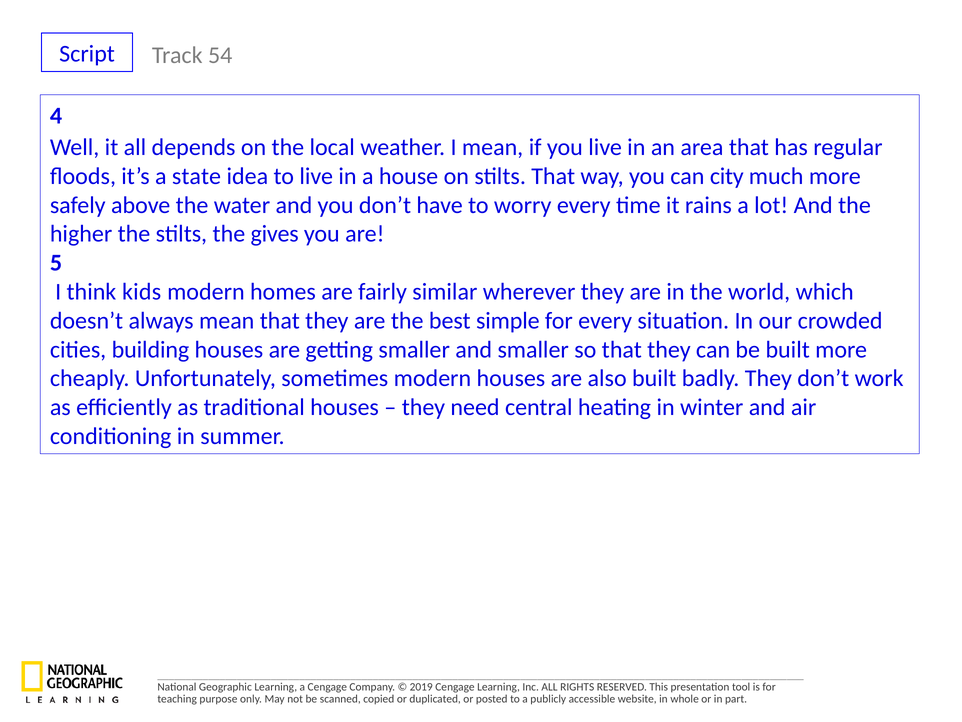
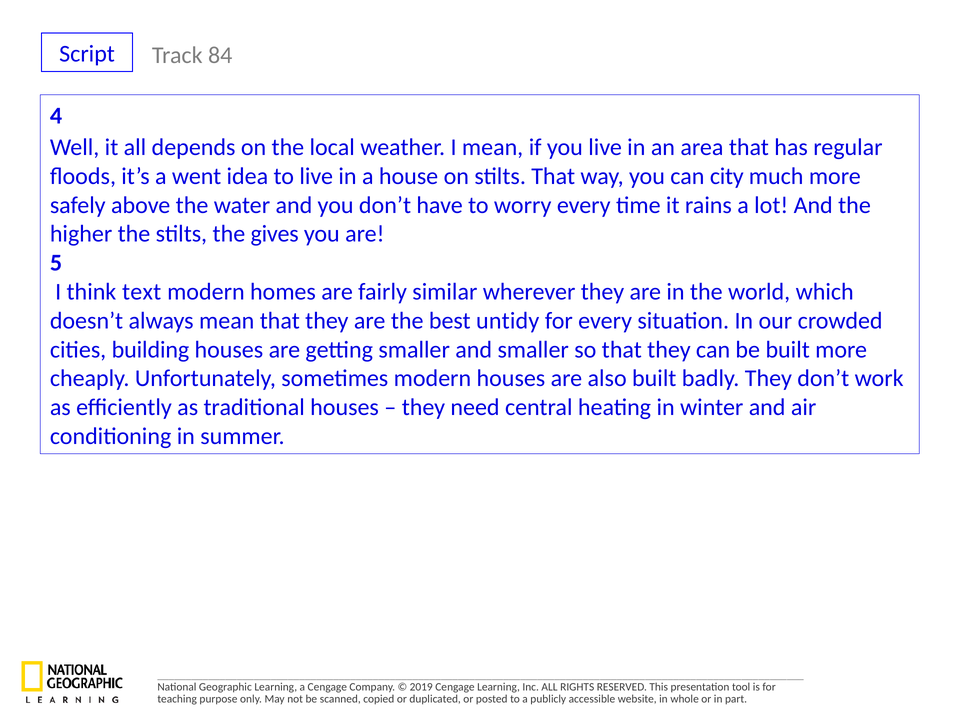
54: 54 -> 84 (220, 55)
state: state -> went (197, 176)
kids: kids -> text (142, 292)
simple: simple -> untidy (508, 320)
